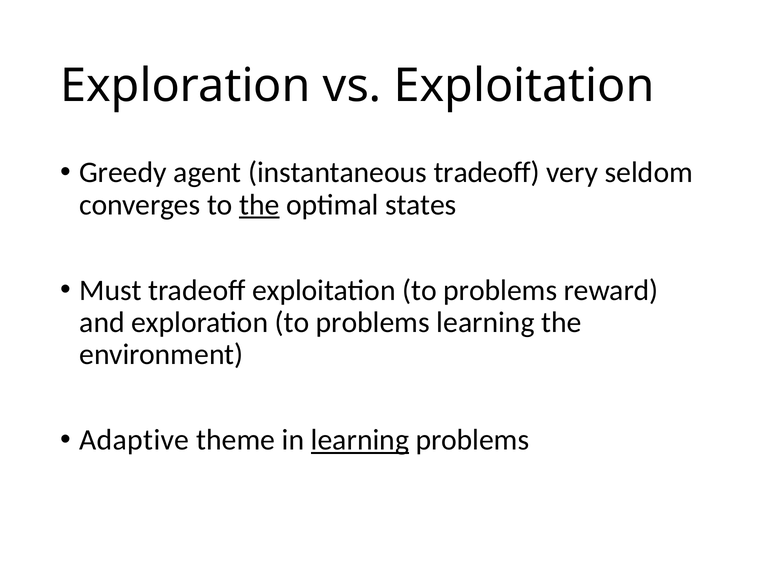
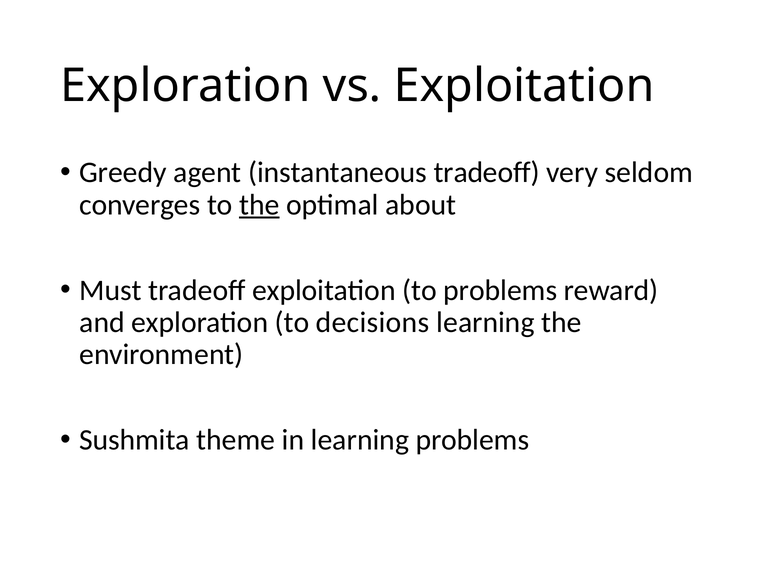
states: states -> about (421, 205)
exploration to problems: problems -> decisions (373, 322)
Adaptive: Adaptive -> Sushmita (135, 440)
learning underline: present -> none (360, 440)
